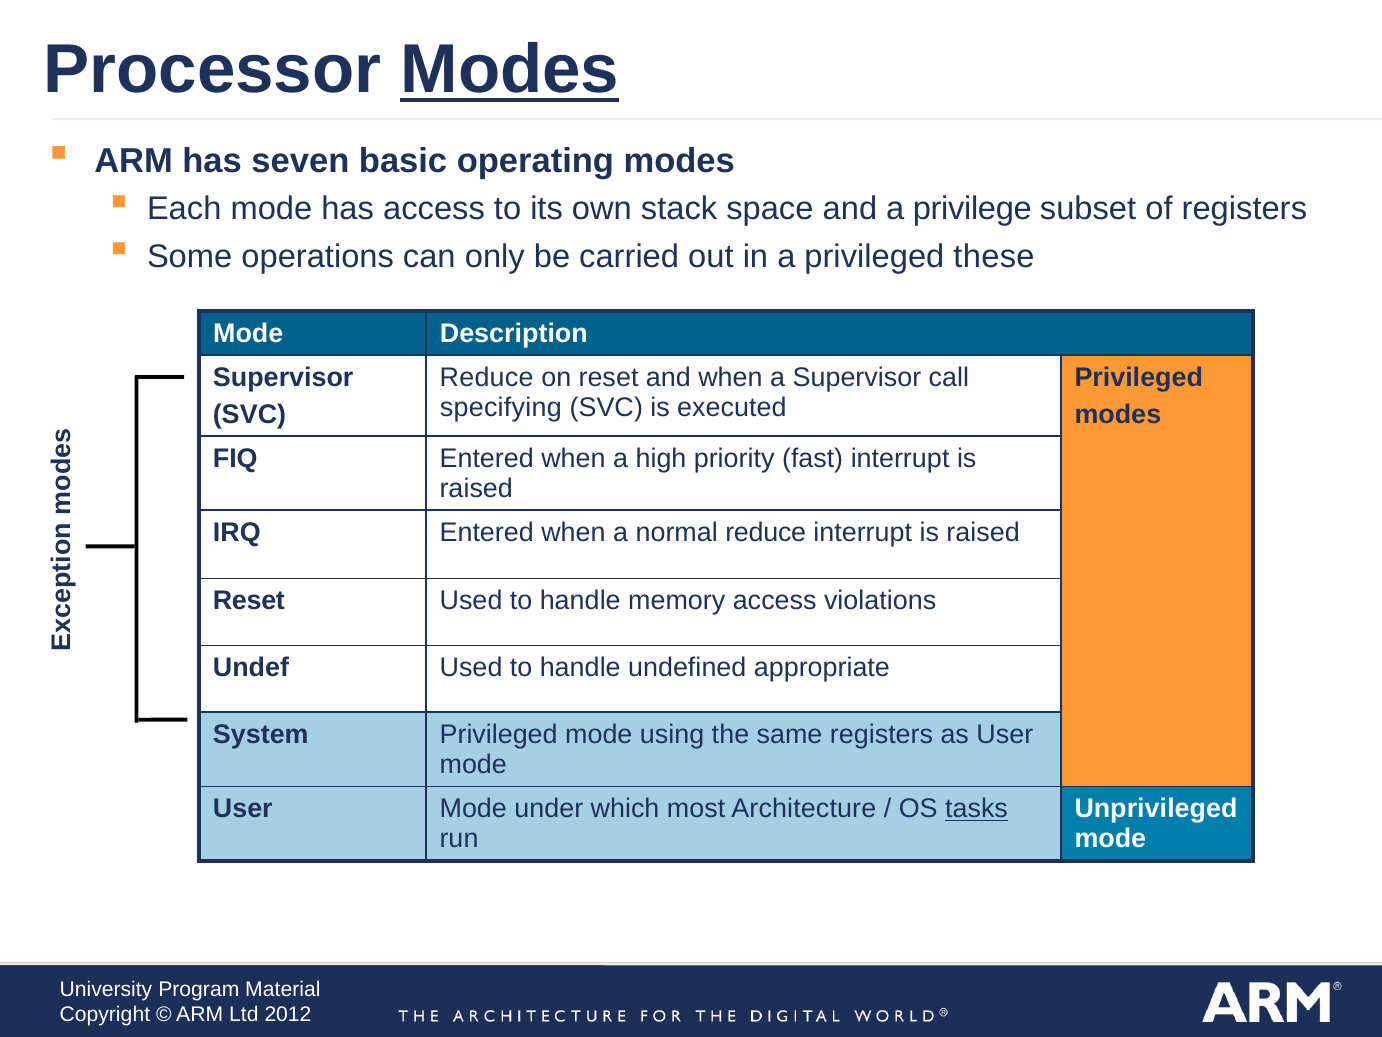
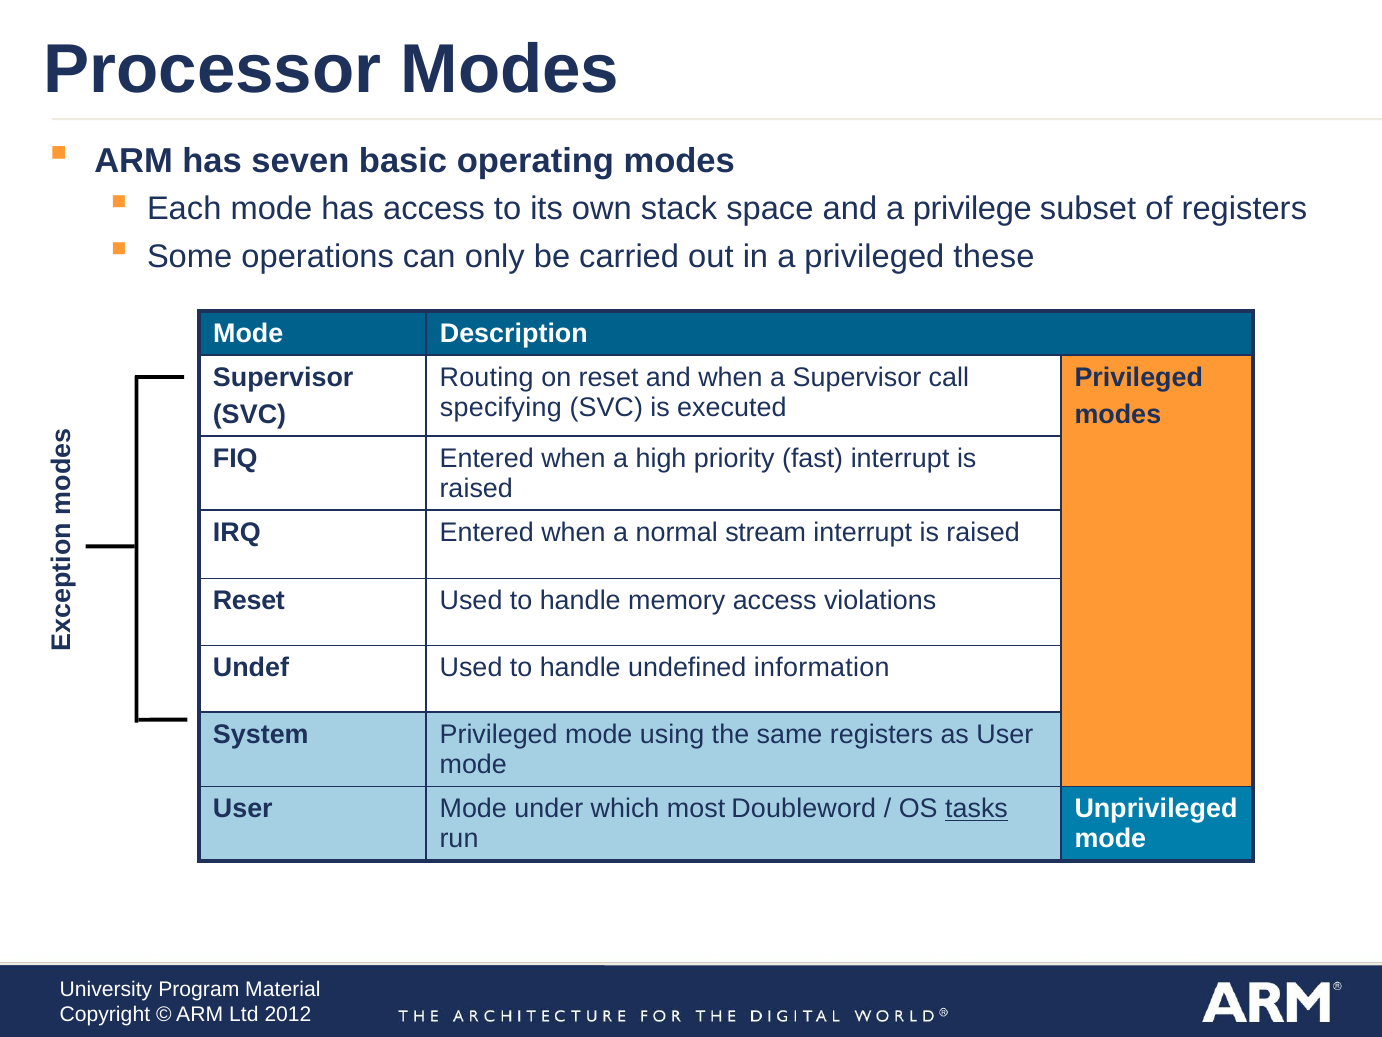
Modes underline: present -> none (510, 70)
Reduce: Reduce -> Routing (487, 377)
normal reduce: reduce -> stream (766, 533)
appropriate: appropriate -> information (822, 668)
Architecture: Architecture -> Doubleword (804, 809)
